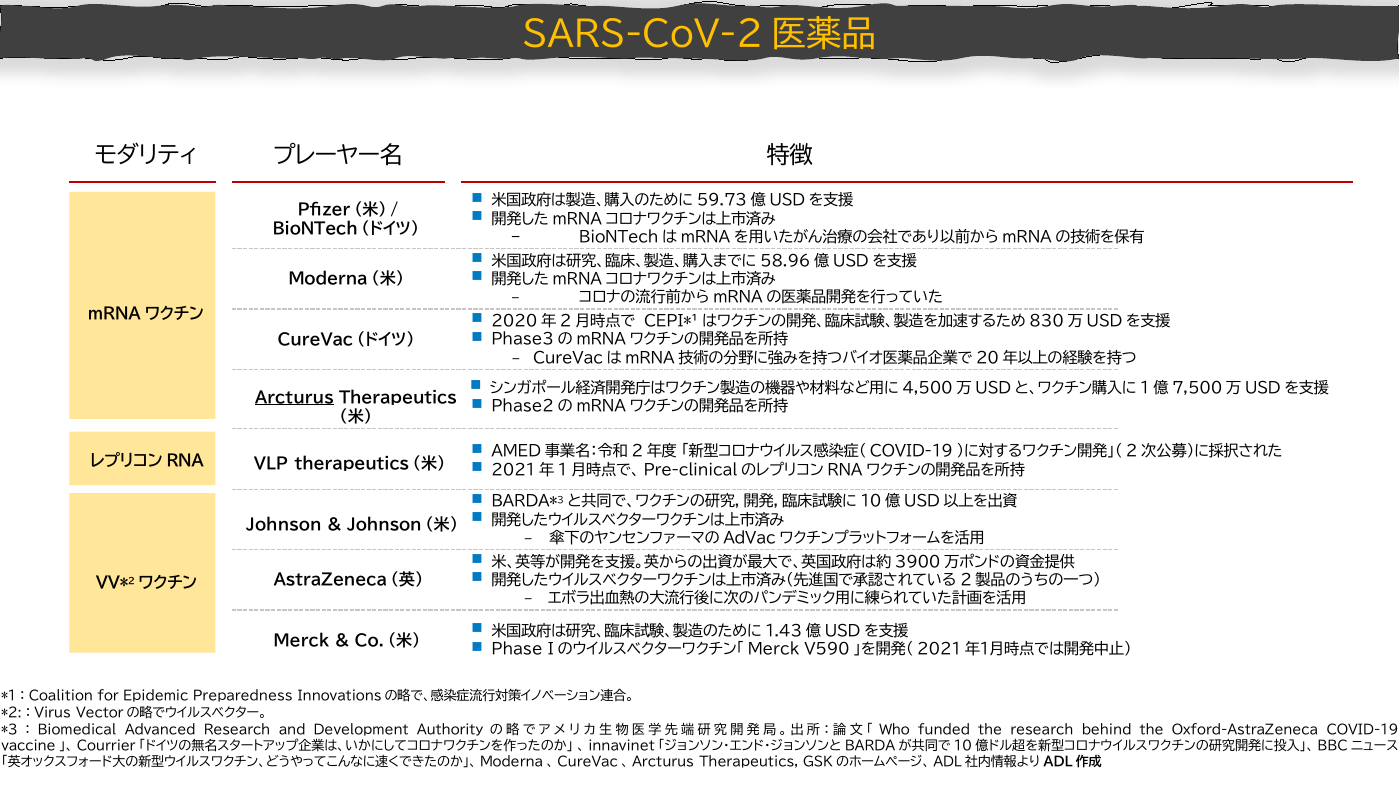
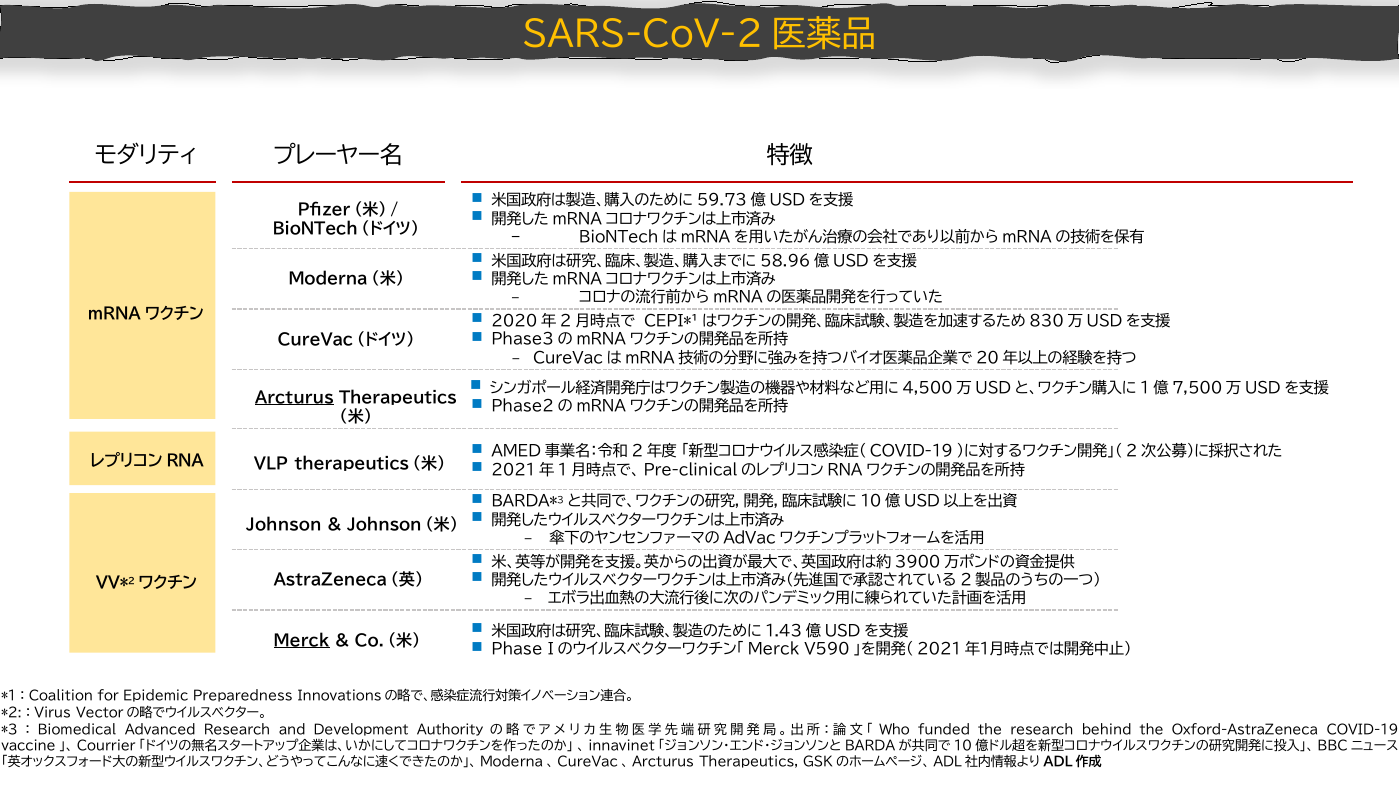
Merck underline: none -> present (302, 641)
